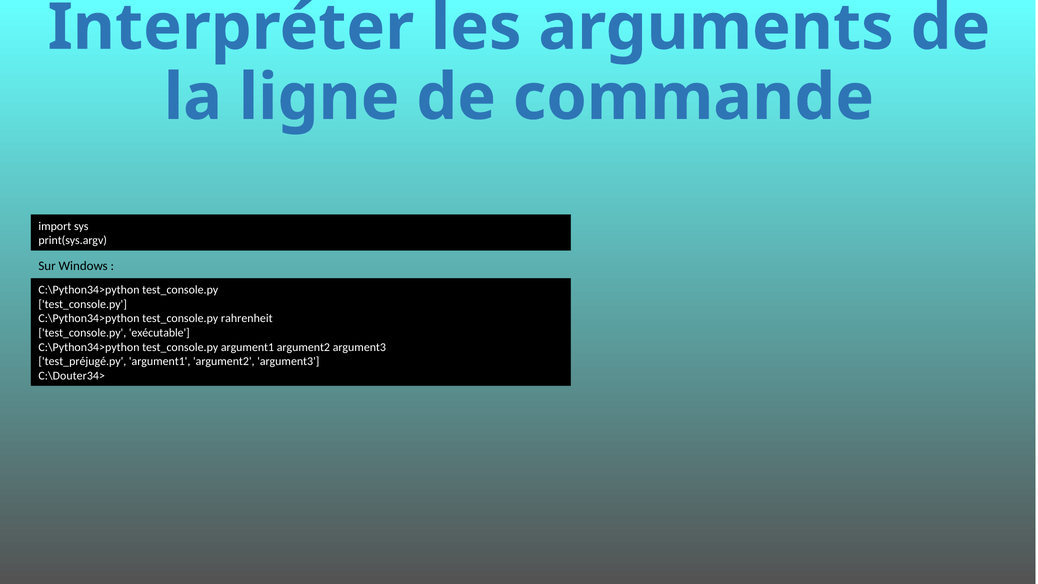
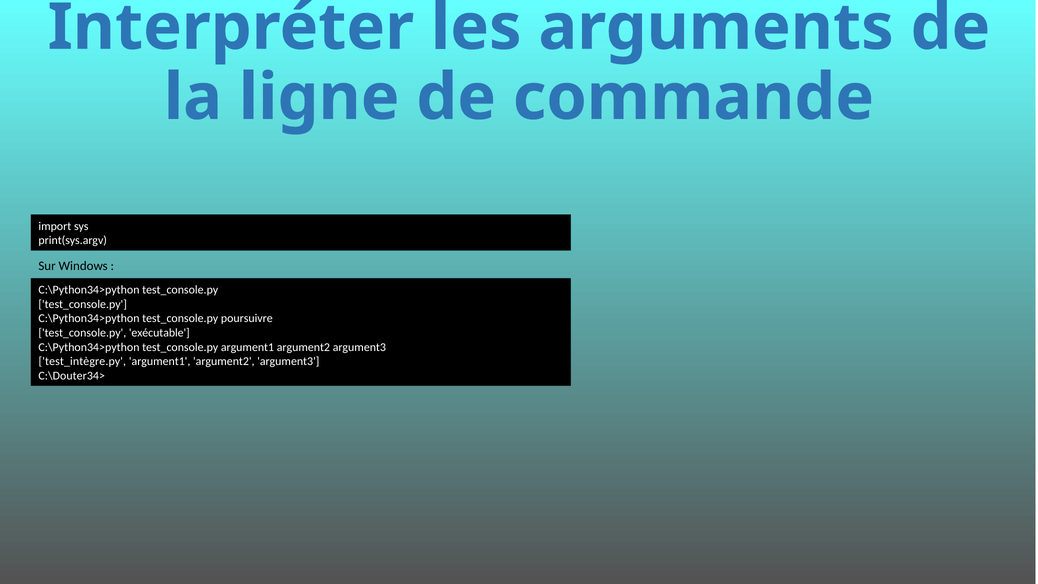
rahrenheit: rahrenheit -> poursuivre (247, 318)
test_préjugé.py: test_préjugé.py -> test_intègre.py (82, 361)
